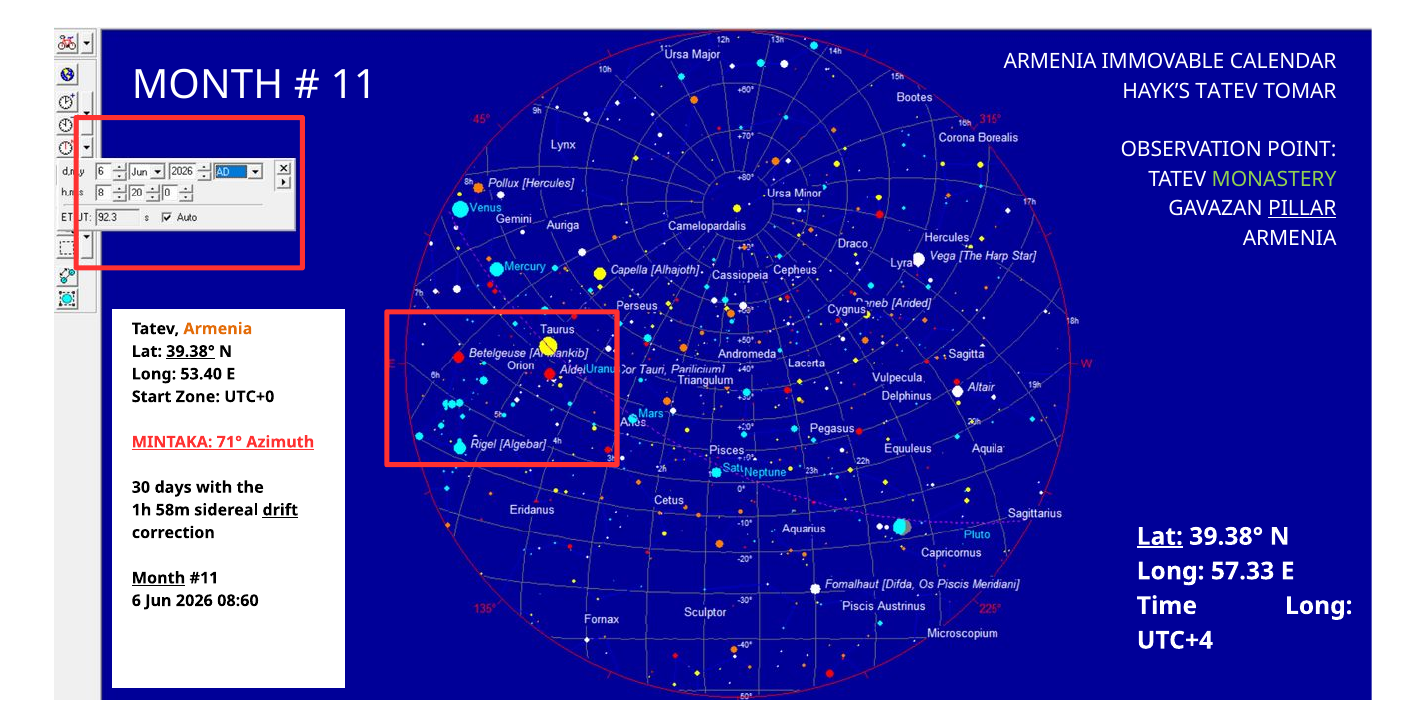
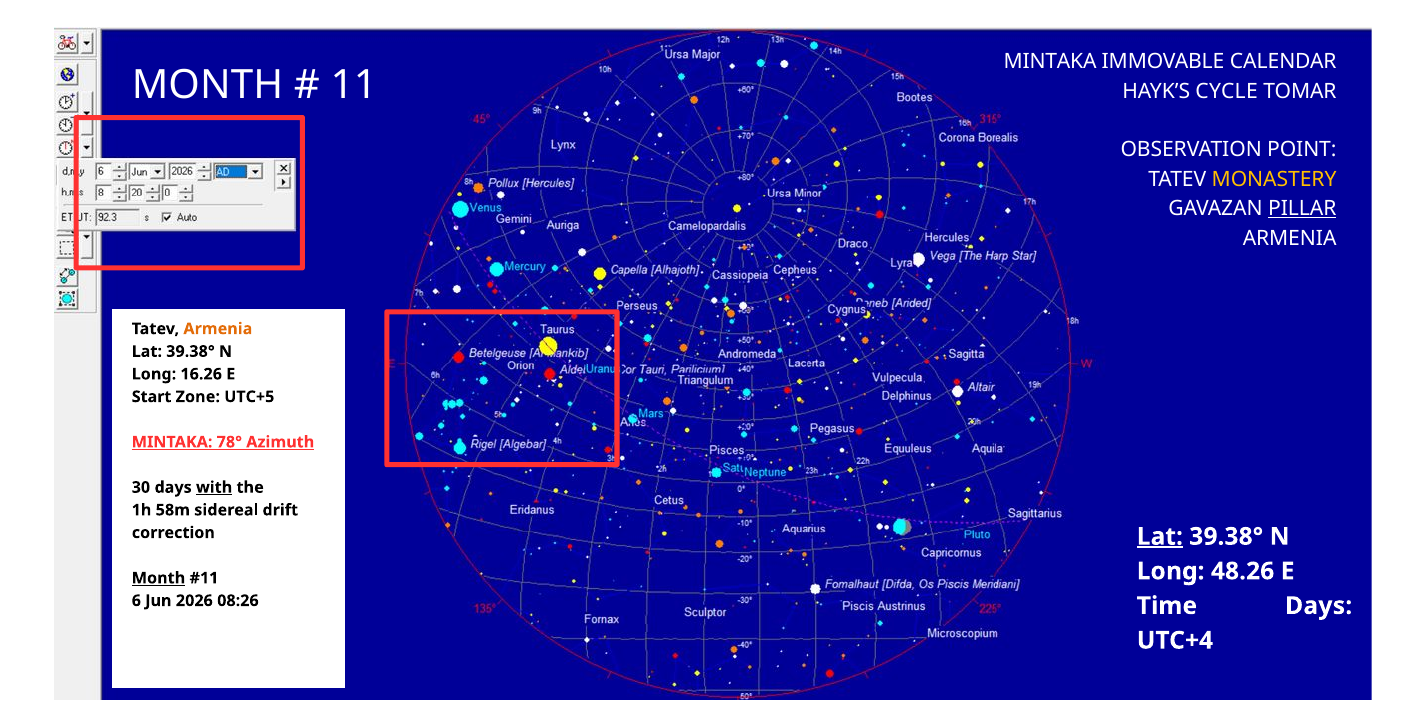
ARMENIA: ARMENIA -> MINTAKA (1050, 62)
HAYK’S TATEV: TATEV -> CYCLE (1227, 91)
MONASTERY colour: light green -> yellow (1274, 179)
39.38° underline: present -> none (190, 351)
53.40: 53.40 -> 16.26 (201, 374)
UTC+0: UTC+0 -> UTC+5 (249, 397)
71°: 71° -> 78° (229, 442)
with underline: none -> present (214, 487)
drift underline: present -> none (280, 510)
57.33: 57.33 -> 48.26 (1243, 571)
08:60: 08:60 -> 08:26 (238, 601)
Time Long: Long -> Days (1319, 606)
